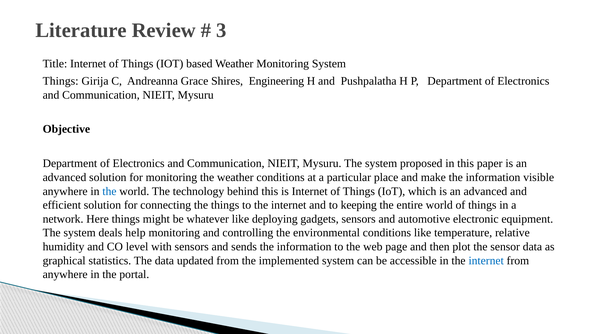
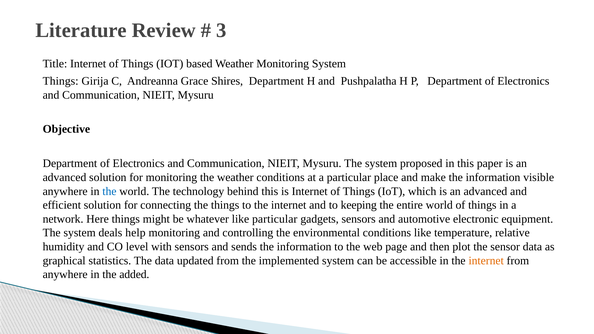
Shires Engineering: Engineering -> Department (276, 81)
like deploying: deploying -> particular (275, 219)
internet colour: blue -> orange (486, 261)
portal: portal -> added (134, 275)
